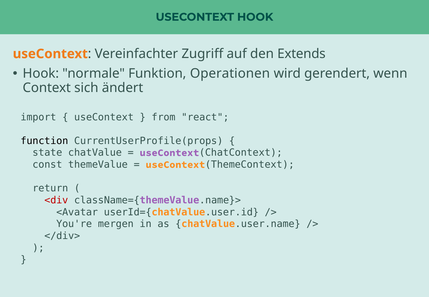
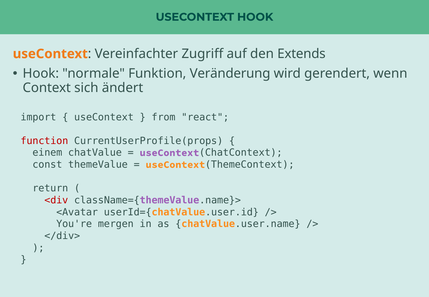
Operationen: Operationen -> Veränderung (230, 74)
function colour: black -> red (44, 141)
state: state -> einem (47, 153)
